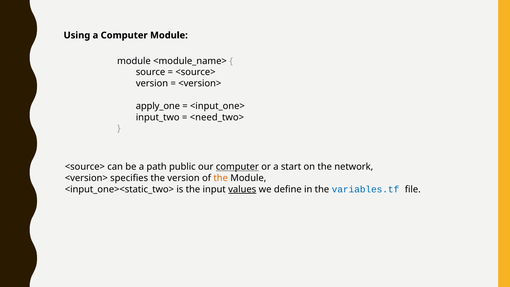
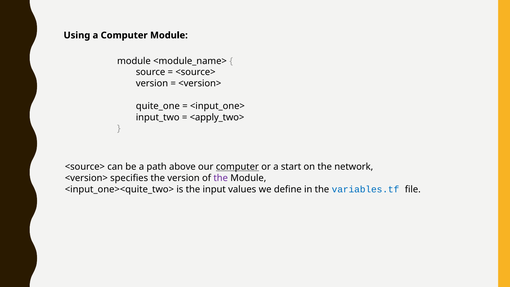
apply_one: apply_one -> quite_one (158, 106)
<need_two>: <need_two> -> <apply_two> (217, 117)
public: public -> above (182, 167)
the colour: orange -> purple (221, 178)
<input_one><static_two>: <input_one><static_two> -> <input_one><quite_two> (119, 189)
values underline: present -> none (242, 189)
